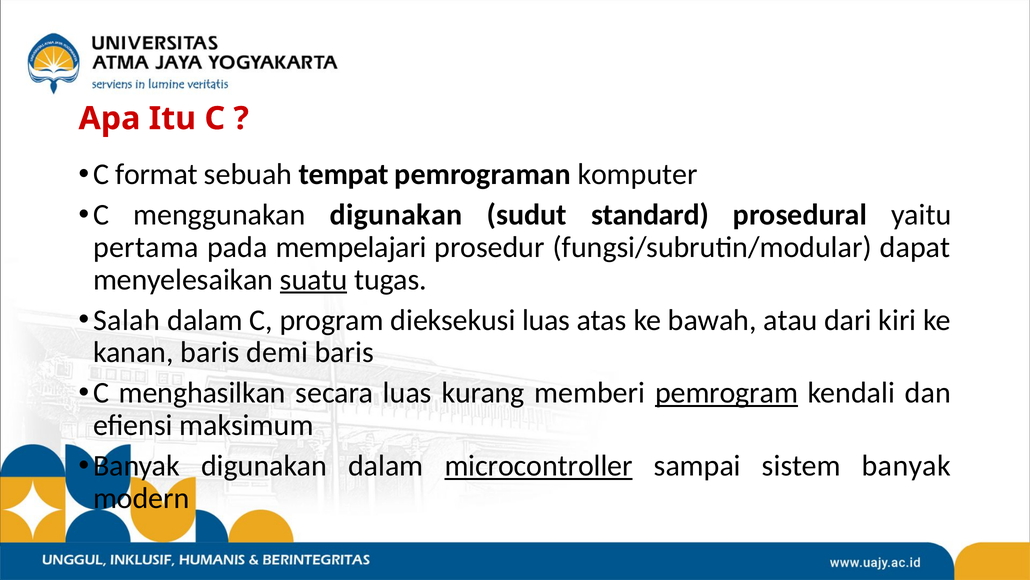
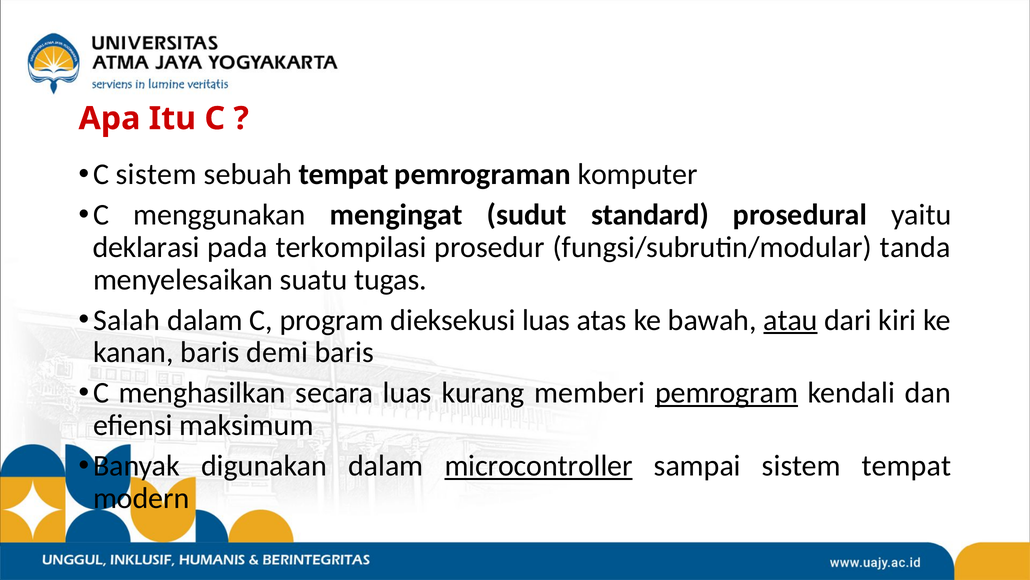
C format: format -> sistem (156, 174)
menggunakan digunakan: digunakan -> mengingat (396, 215)
pertama: pertama -> deklarasi (146, 247)
mempelajari: mempelajari -> terkompilasi (351, 247)
dapat: dapat -> tanda (915, 247)
suatu underline: present -> none (314, 279)
atau underline: none -> present (791, 320)
sistem banyak: banyak -> tempat (906, 465)
